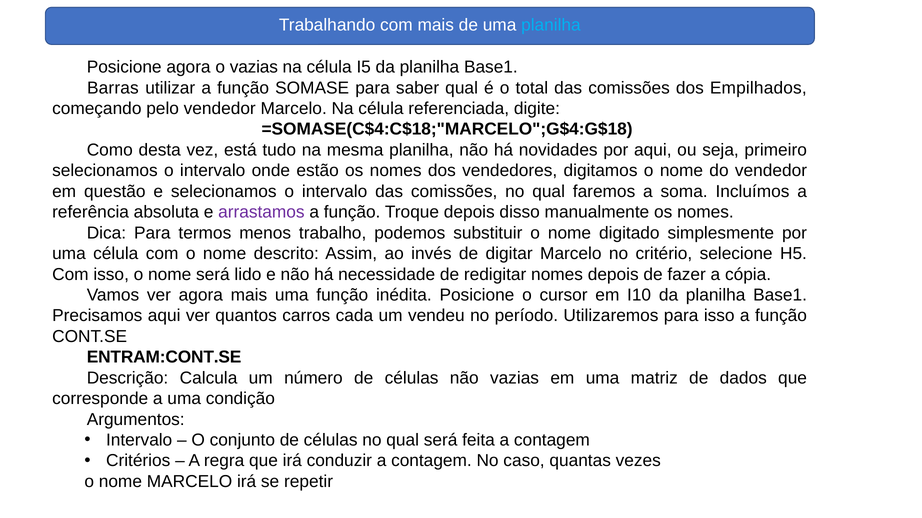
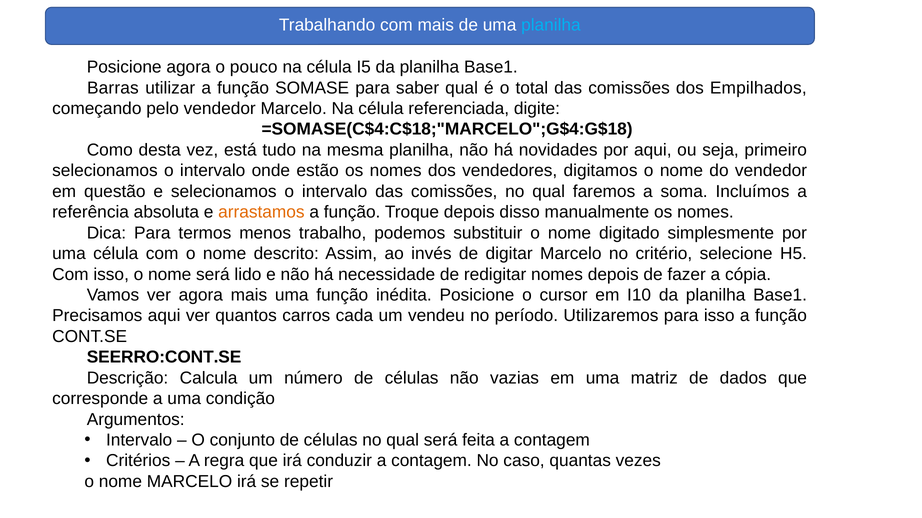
o vazias: vazias -> pouco (254, 67)
arrastamos colour: purple -> orange (261, 212)
ENTRAM:CONT.SE: ENTRAM:CONT.SE -> SEERRO:CONT.SE (164, 358)
